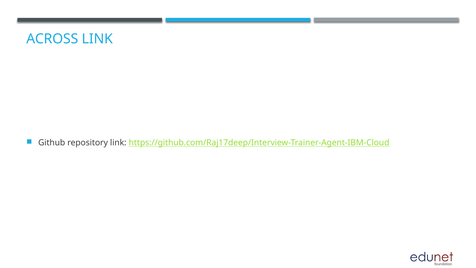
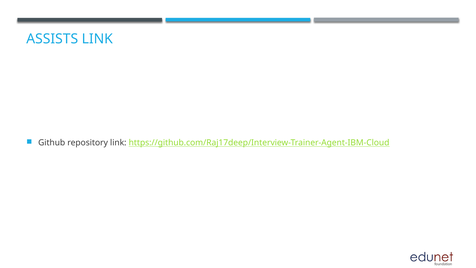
ACROSS: ACROSS -> ASSISTS (52, 39)
